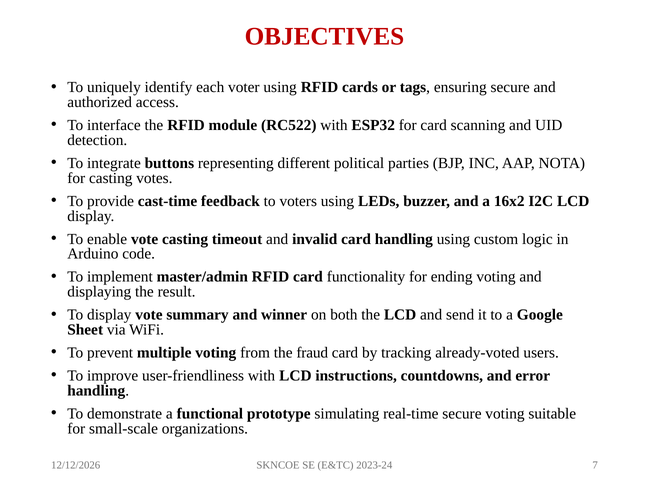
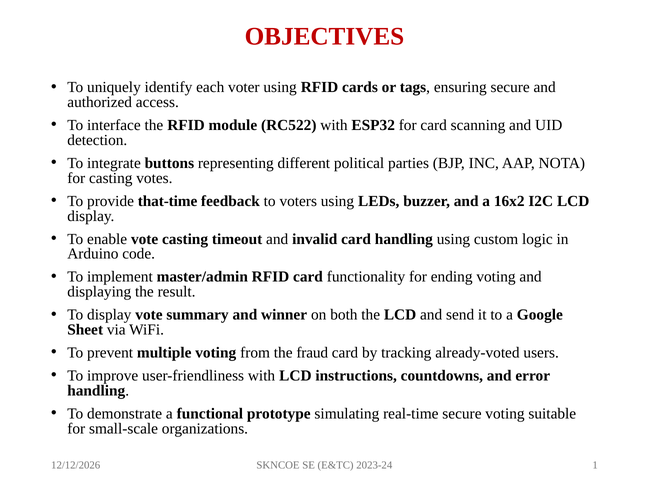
cast-time: cast-time -> that-time (168, 201)
7: 7 -> 1 (595, 465)
